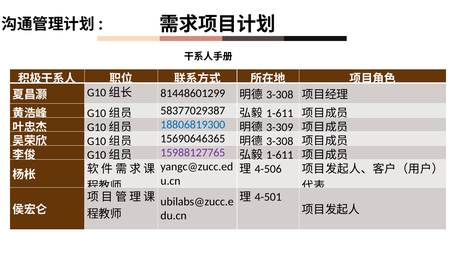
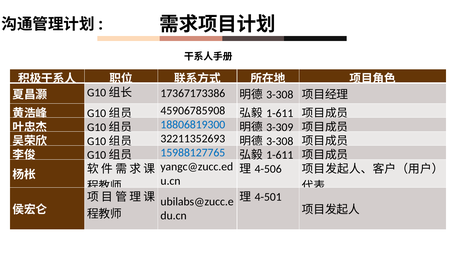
81448601299: 81448601299 -> 17367173386 (193, 93)
58377029387: 58377029387 -> 45906785908 (193, 111)
15690646365: 15690646365 -> 32211352693 (193, 138)
15988127765 colour: purple -> blue (193, 152)
